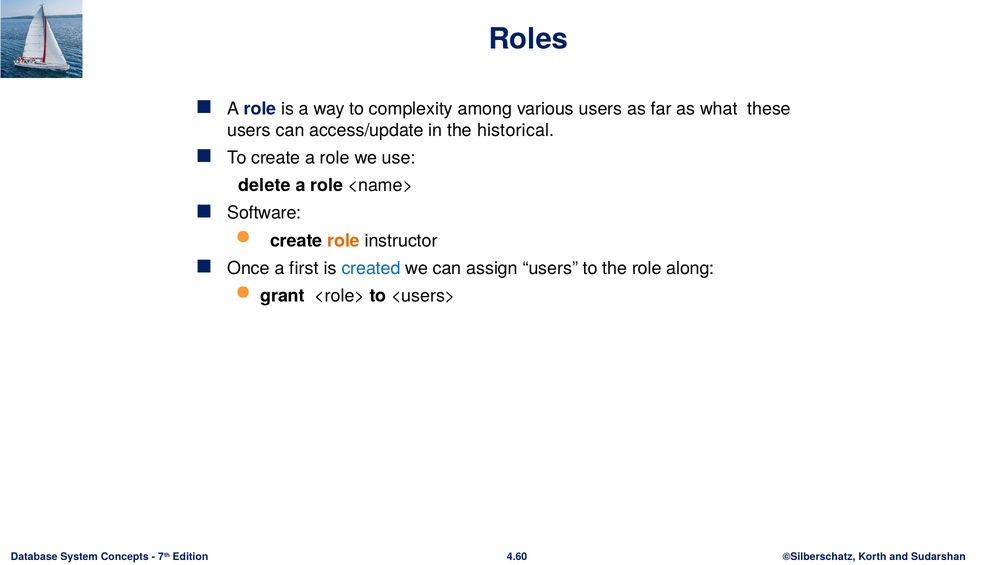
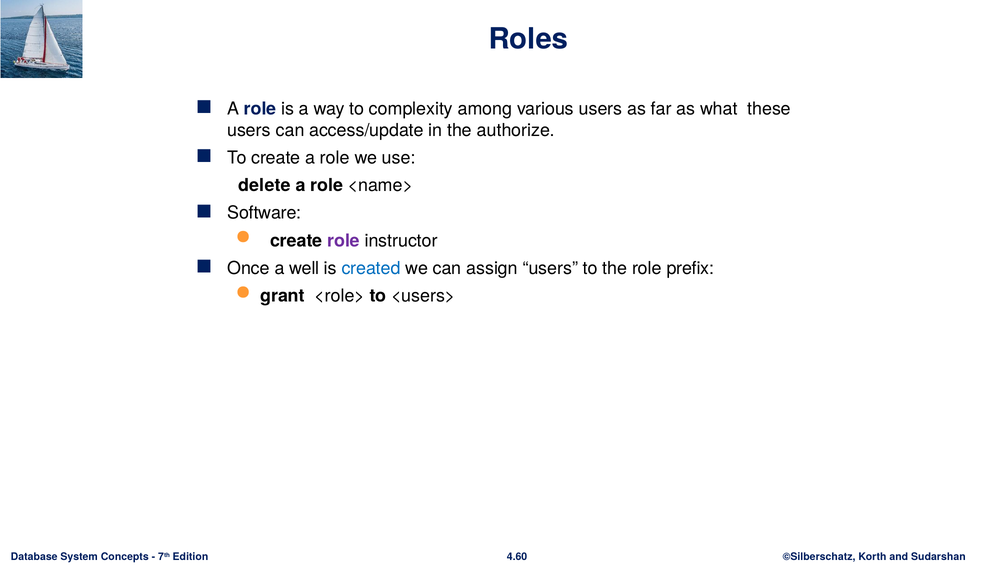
historical: historical -> authorize (516, 130)
role colour: orange -> purple (344, 241)
first: first -> well (304, 268)
along: along -> prefix (690, 268)
